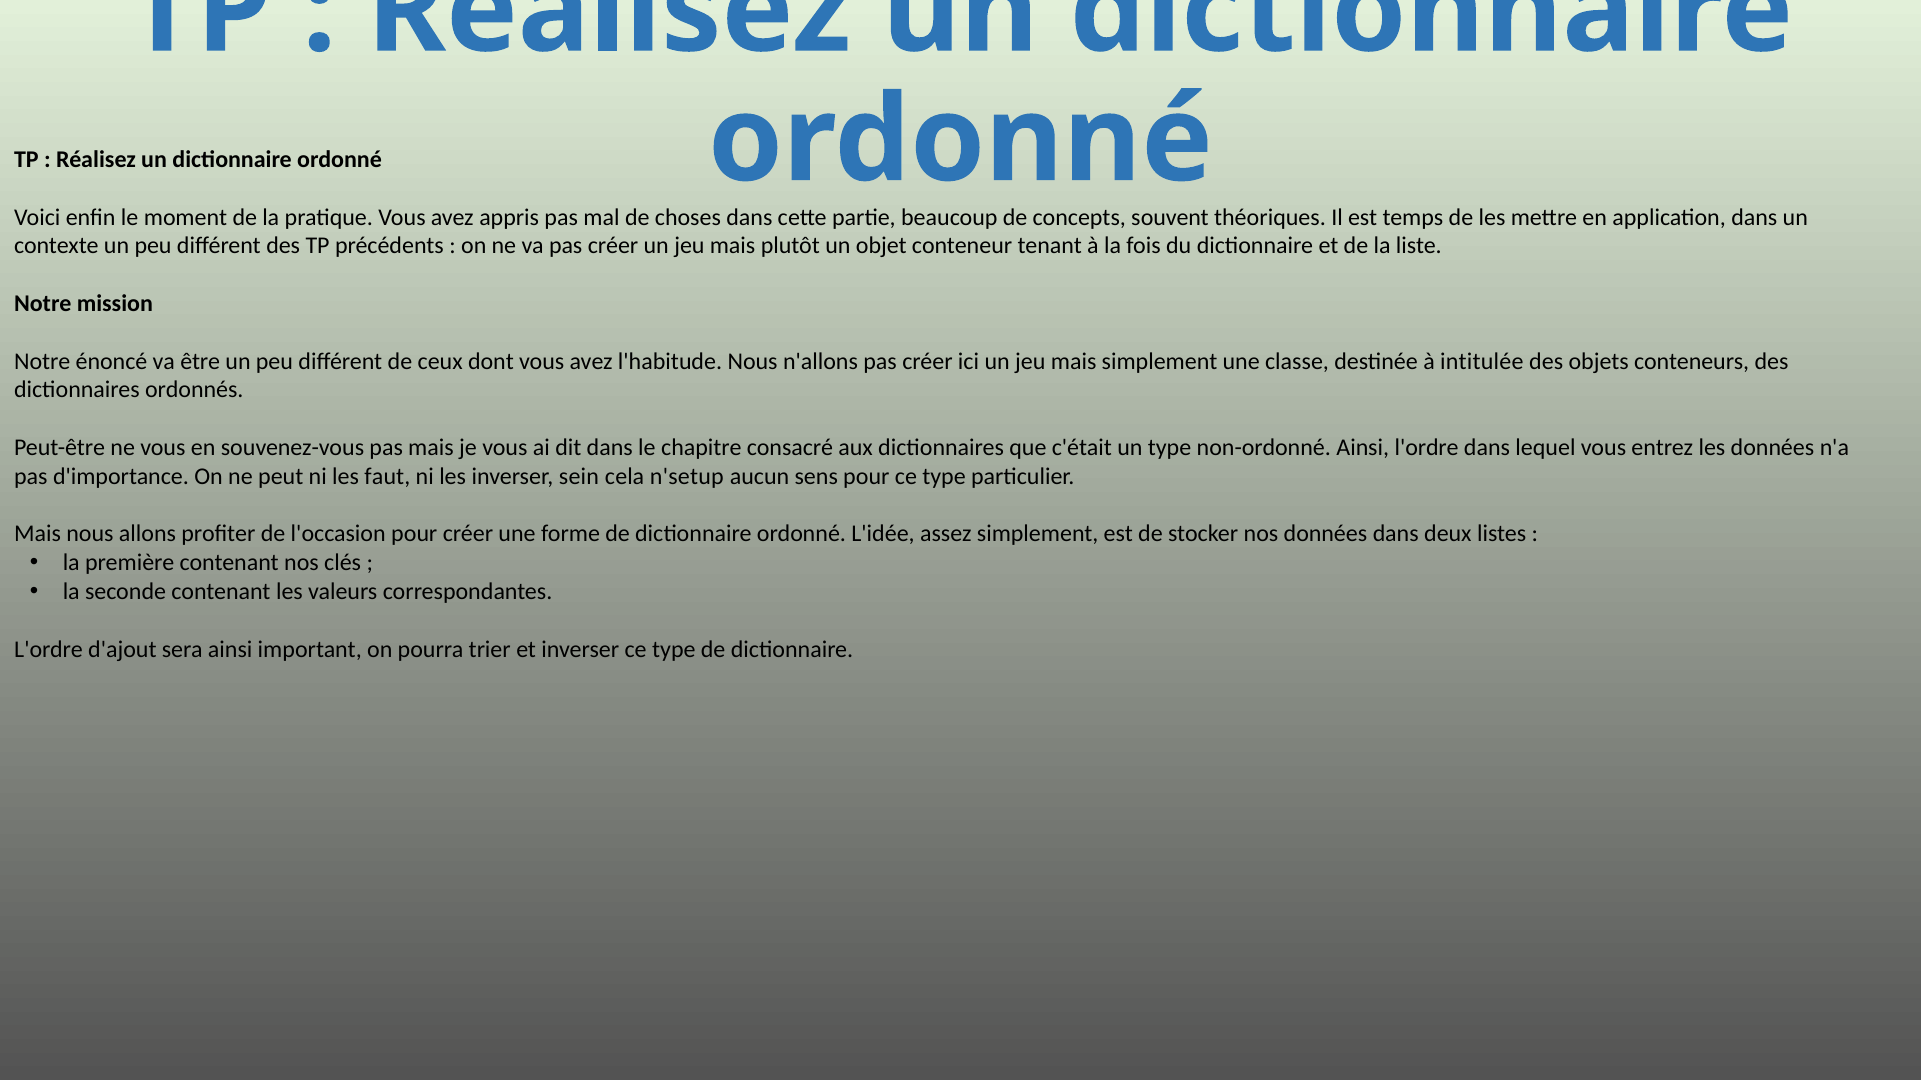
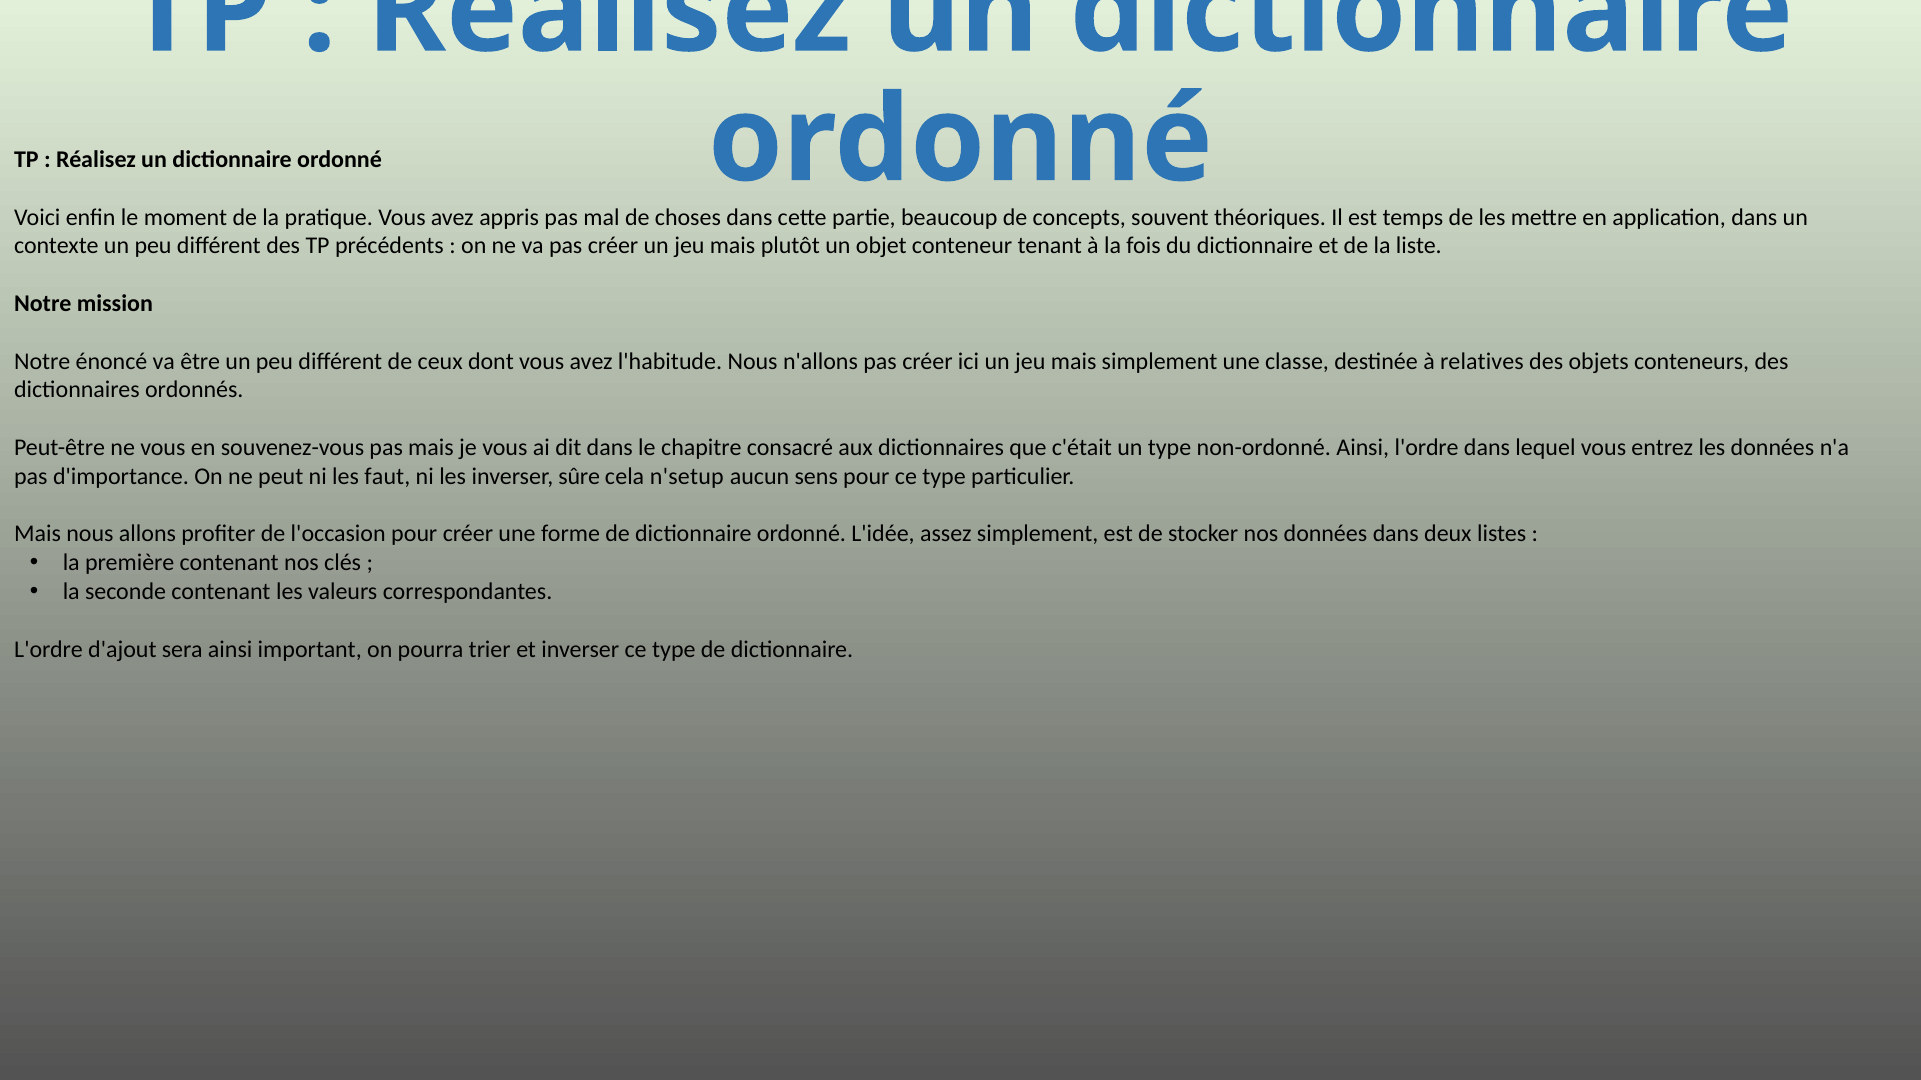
intitulée: intitulée -> relatives (1482, 361)
sein: sein -> sûre (579, 477)
